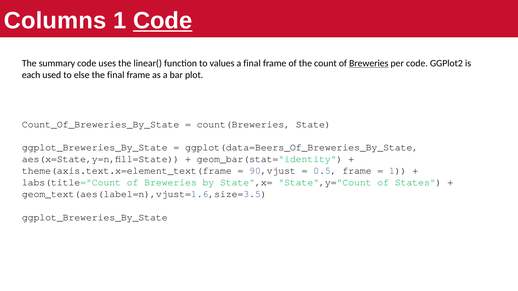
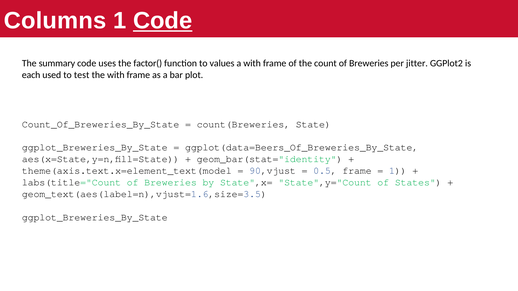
linear(: linear( -> factor( (148, 63)
a final: final -> with (252, 63)
Breweries underline: present -> none (369, 63)
per code: code -> jitter (417, 63)
else: else -> test (82, 75)
the final: final -> with (116, 75)
theme(axis.text.x=element_text(frame: theme(axis.text.x=element_text(frame -> theme(axis.text.x=element_text(model (127, 171)
